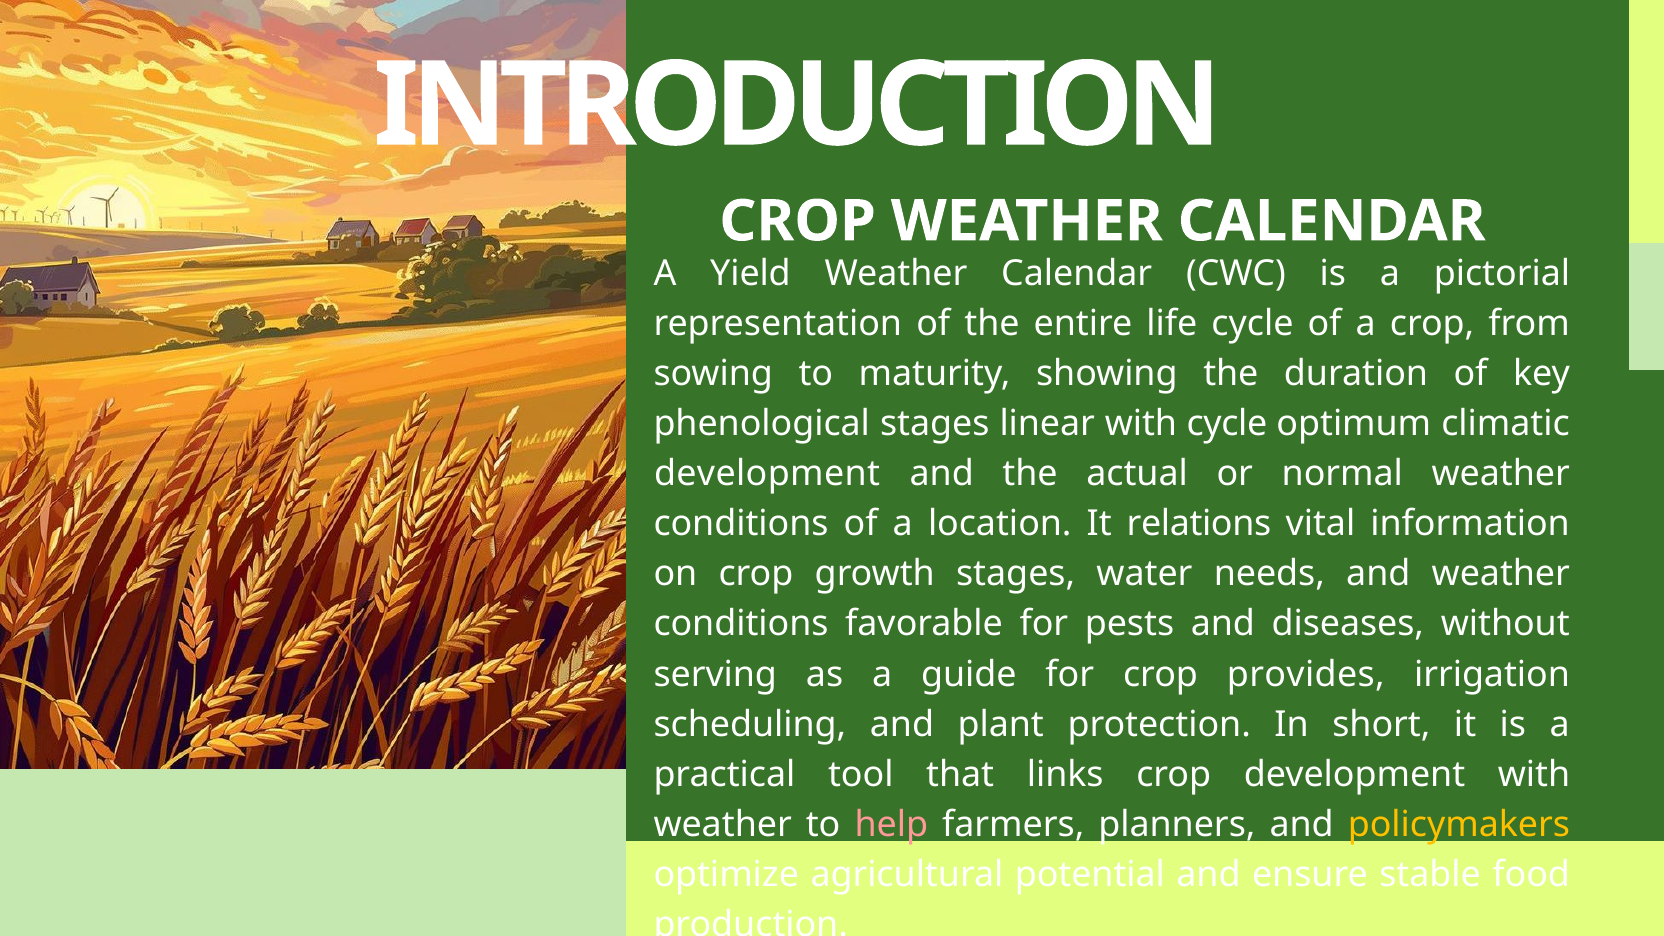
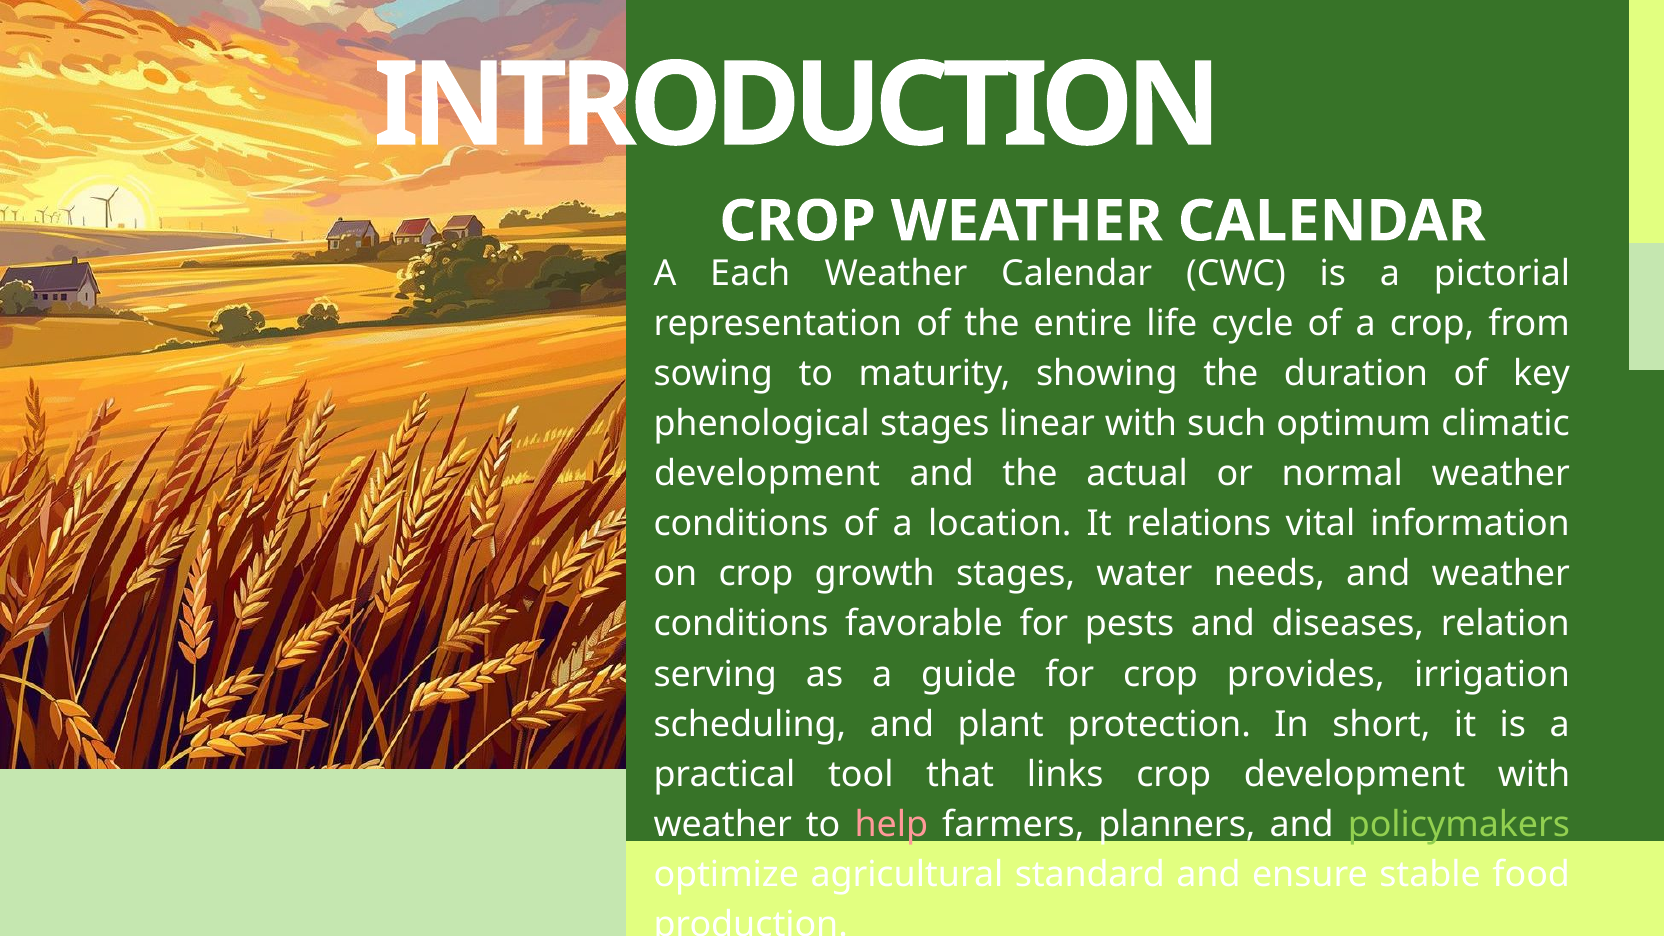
Yield: Yield -> Each (750, 274)
with cycle: cycle -> such (1227, 424)
without: without -> relation (1505, 624)
policymakers colour: yellow -> light green (1459, 824)
potential: potential -> standard (1090, 874)
